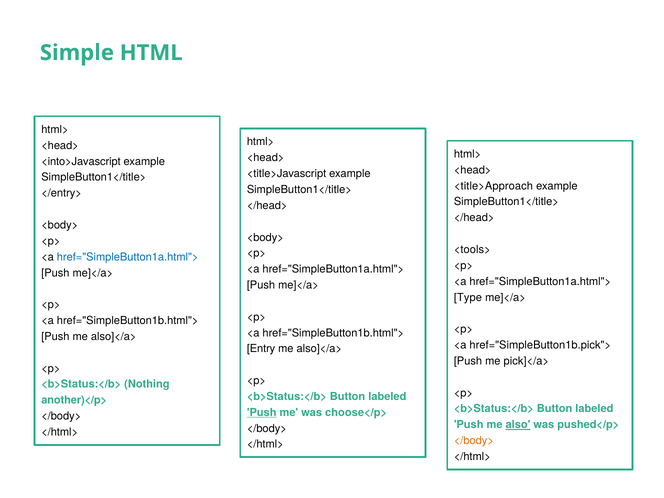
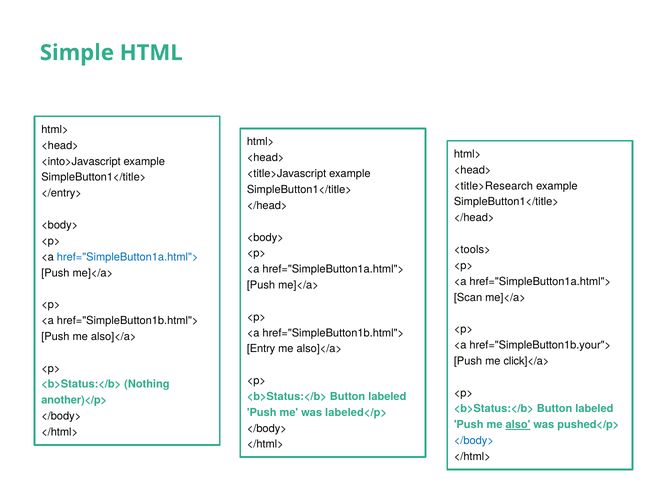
<title>Approach: <title>Approach -> <title>Research (494, 186)
Type: Type -> Scan (468, 297)
href="SimpleButton1b.pick">: href="SimpleButton1b.pick"> -> href="SimpleButton1b.your"> (540, 345)
pick]</a>: pick]</a> -> click]</a> (526, 361)
Push underline: present -> none (262, 412)
choose</p>: choose</p> -> labeled</p> (356, 412)
</body> colour: orange -> blue (474, 441)
